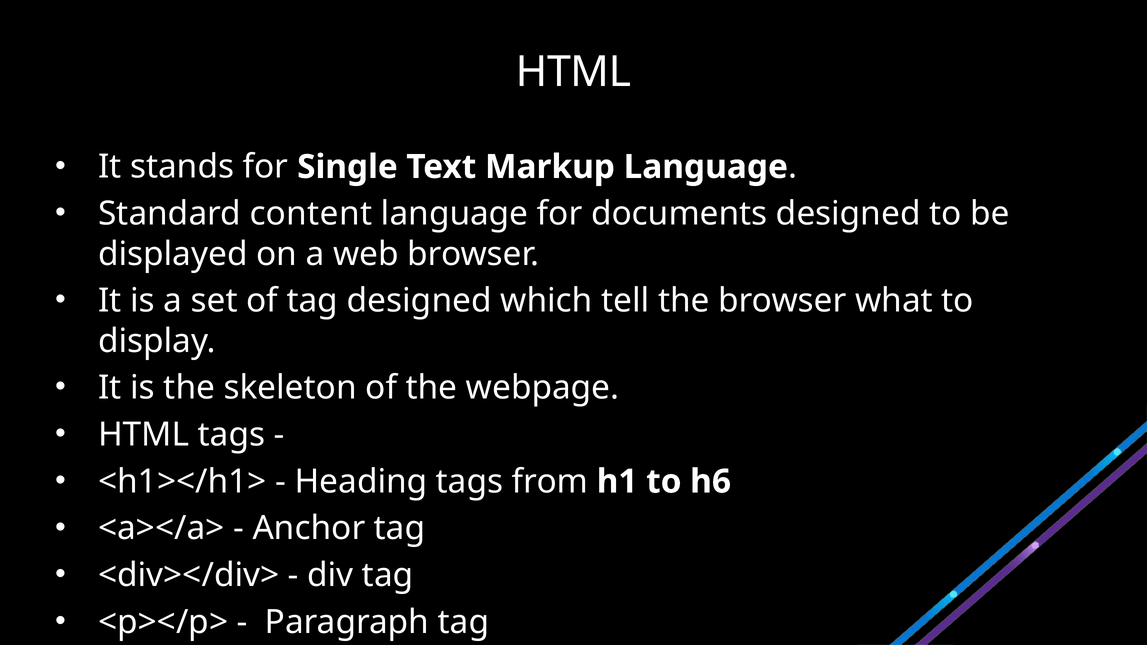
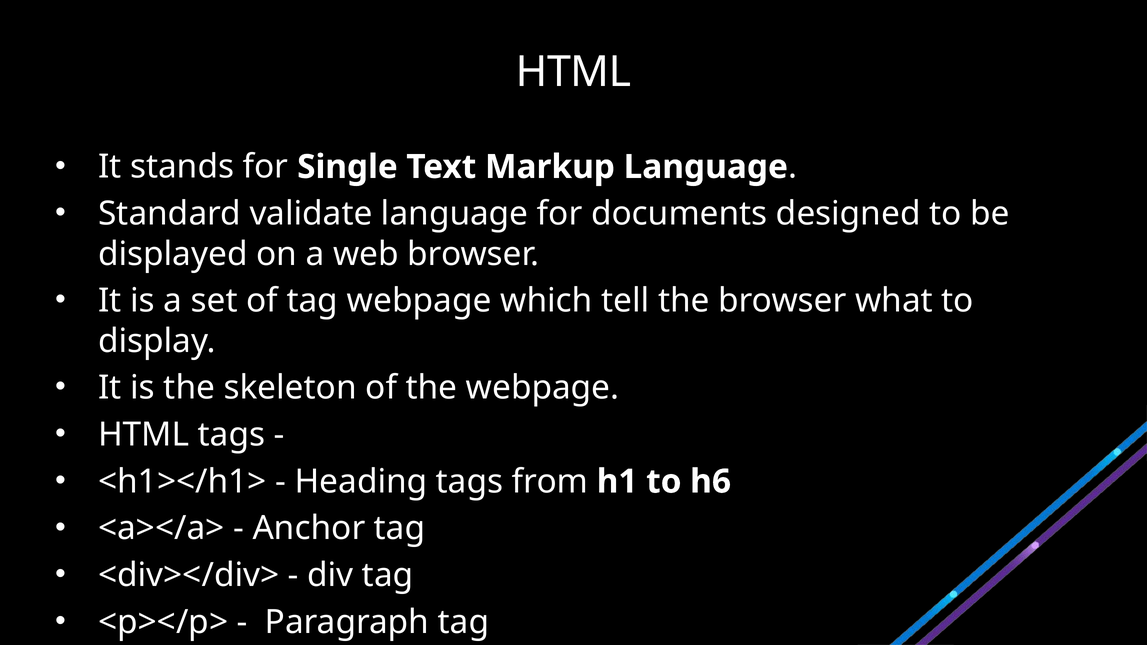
content: content -> validate (311, 214)
tag designed: designed -> webpage (419, 301)
